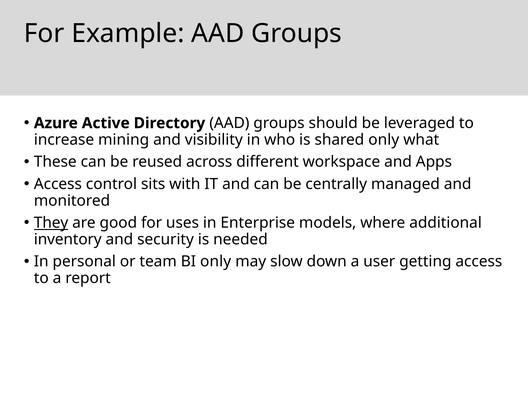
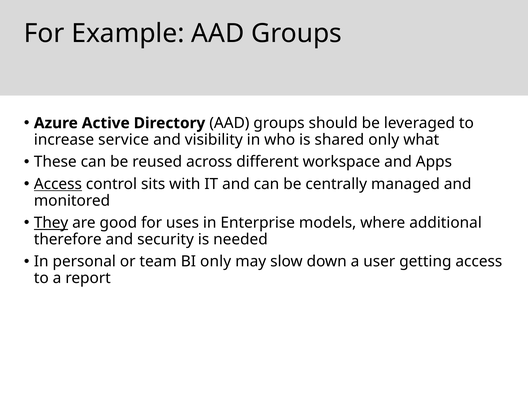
mining: mining -> service (124, 140)
Access underline: none -> present (58, 184)
inventory: inventory -> therefore (68, 239)
